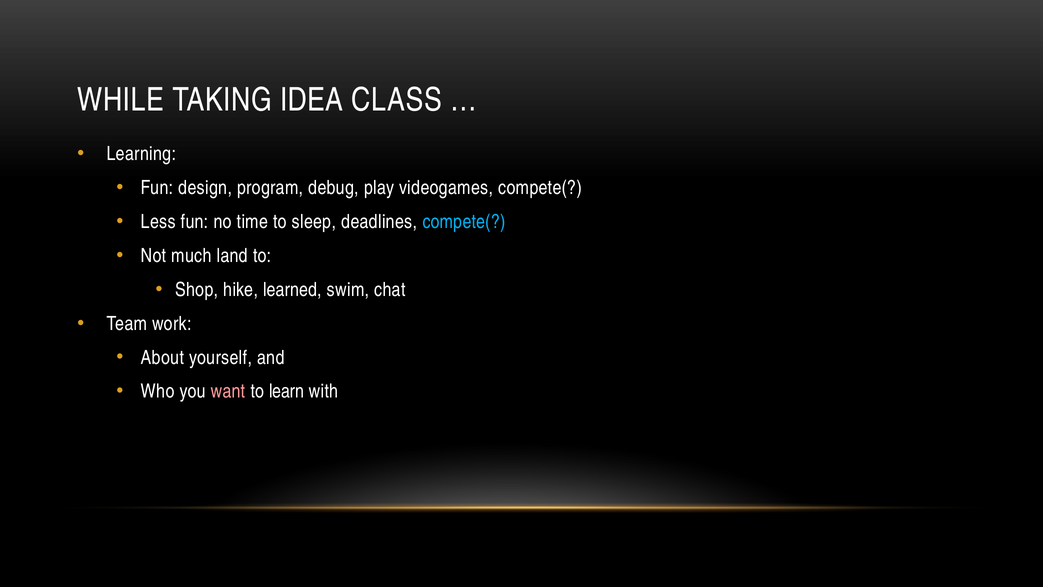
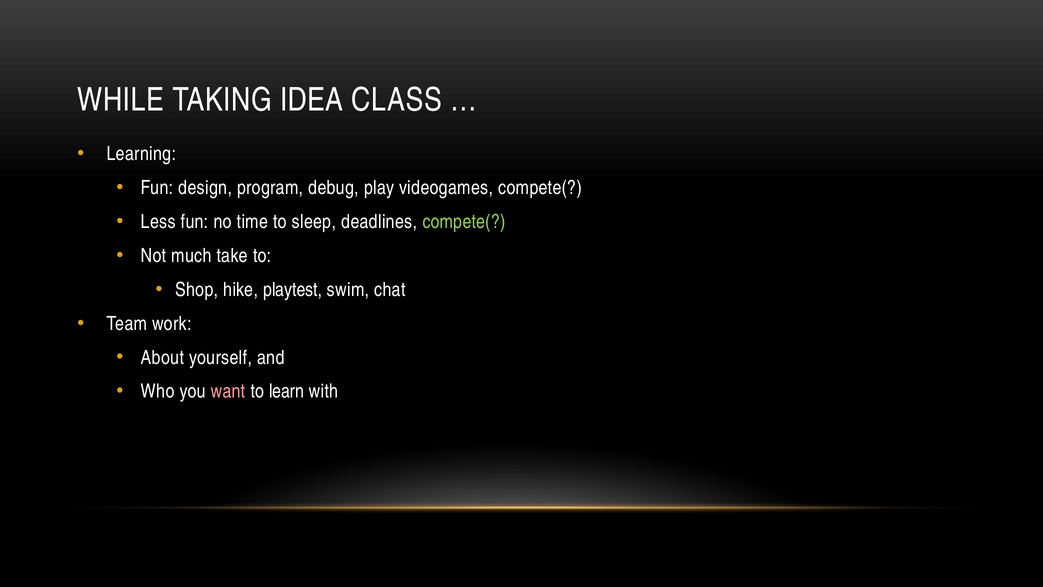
compete( colour: light blue -> light green (464, 222)
land: land -> take (232, 256)
learned: learned -> playtest (293, 290)
